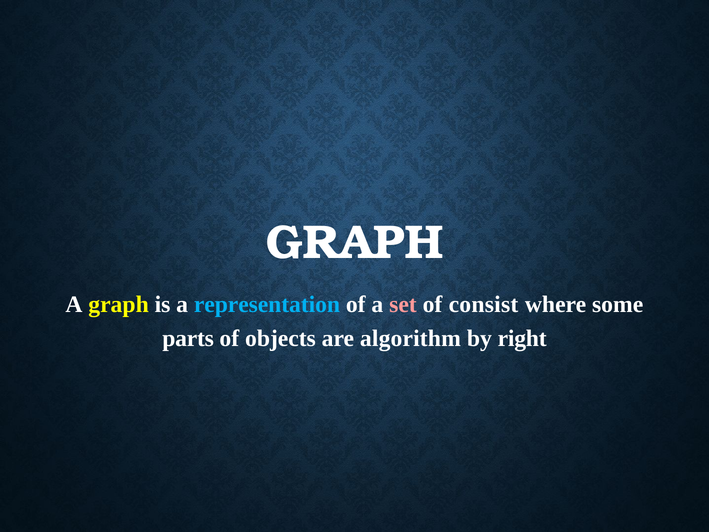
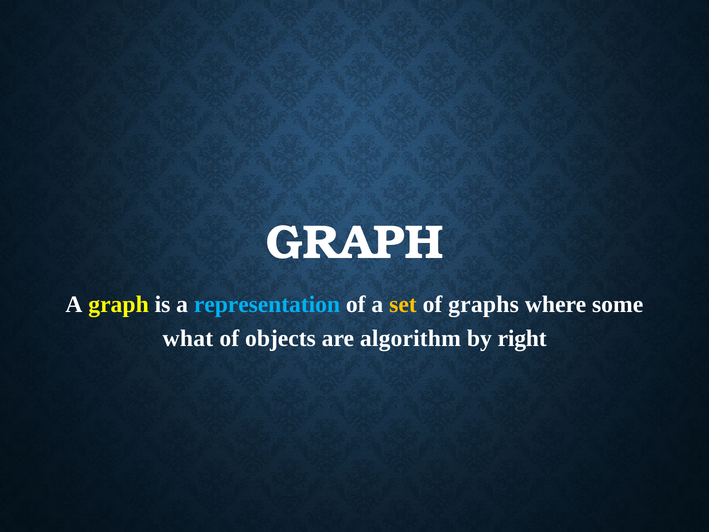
set colour: pink -> yellow (403, 304)
consist: consist -> graphs (484, 304)
parts: parts -> what (188, 338)
